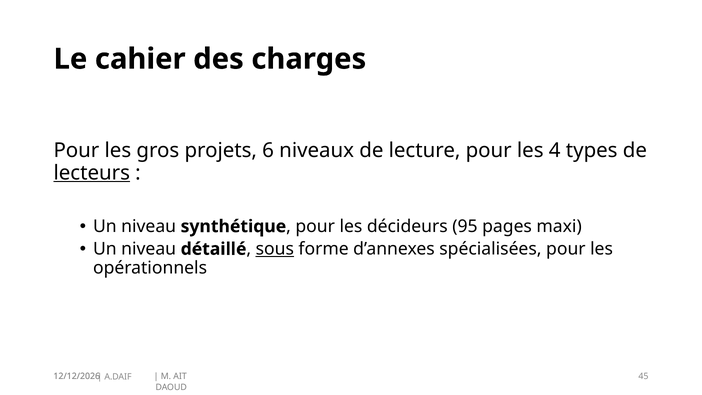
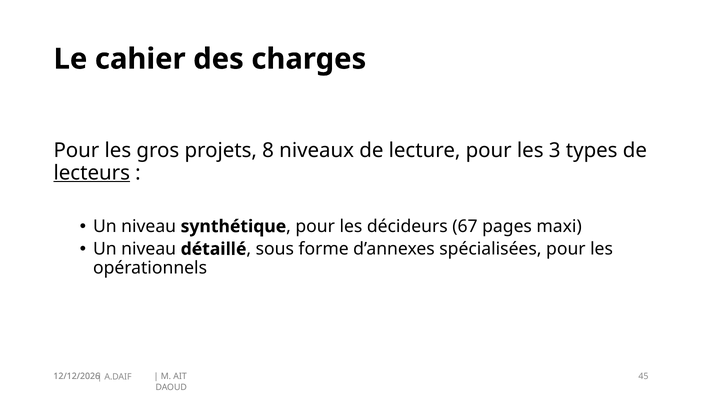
6: 6 -> 8 (268, 151)
4: 4 -> 3 (555, 151)
95: 95 -> 67 (465, 226)
sous underline: present -> none (275, 249)
